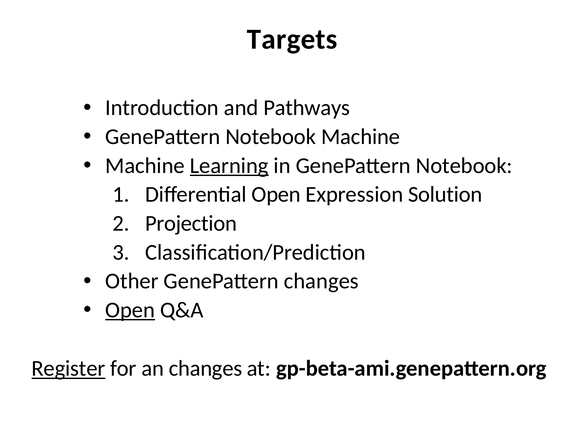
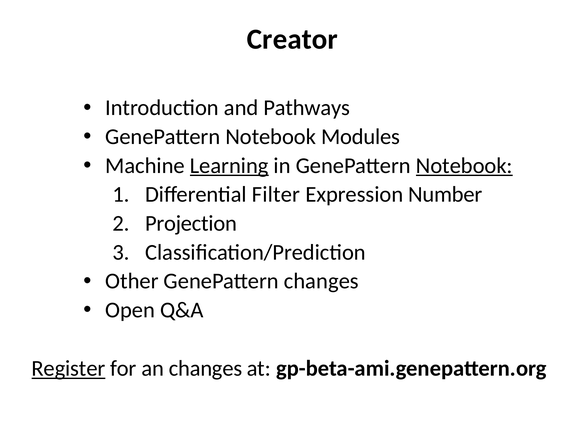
Targets: Targets -> Creator (292, 39)
Notebook Machine: Machine -> Modules (361, 137)
Notebook underline: none -> present (464, 166)
Differential Open: Open -> Filter (276, 194)
Solution: Solution -> Number (445, 194)
Open underline: present -> none (130, 310)
